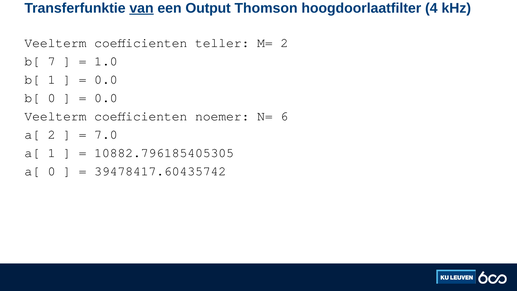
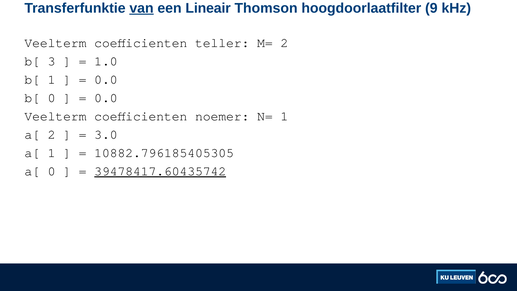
Output: Output -> Lineair (208, 8)
4: 4 -> 9 (431, 8)
7: 7 -> 3 (52, 61)
N= 6: 6 -> 1 (284, 116)
7.0: 7.0 -> 3.0 (106, 135)
39478417.60435742 underline: none -> present (160, 171)
